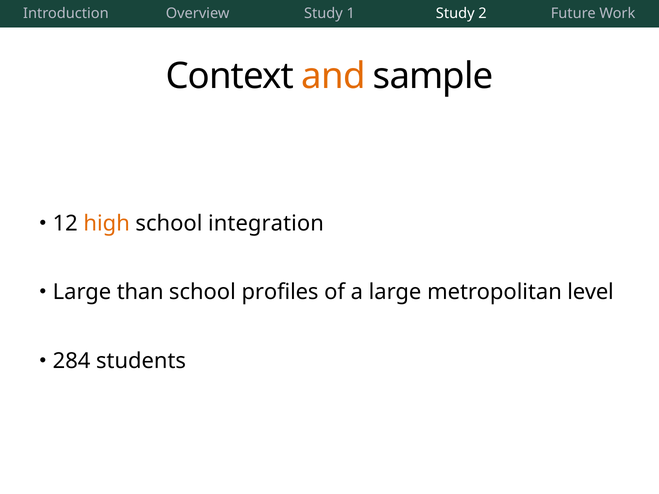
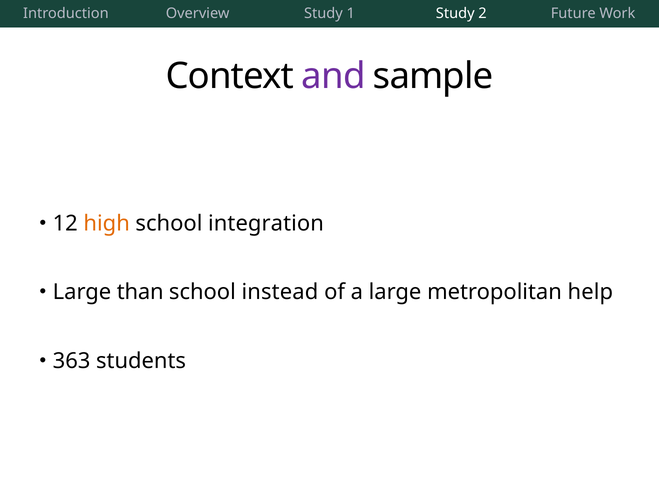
and colour: orange -> purple (334, 76)
profiles: profiles -> instead (280, 292)
level: level -> help (590, 292)
284: 284 -> 363 (72, 361)
